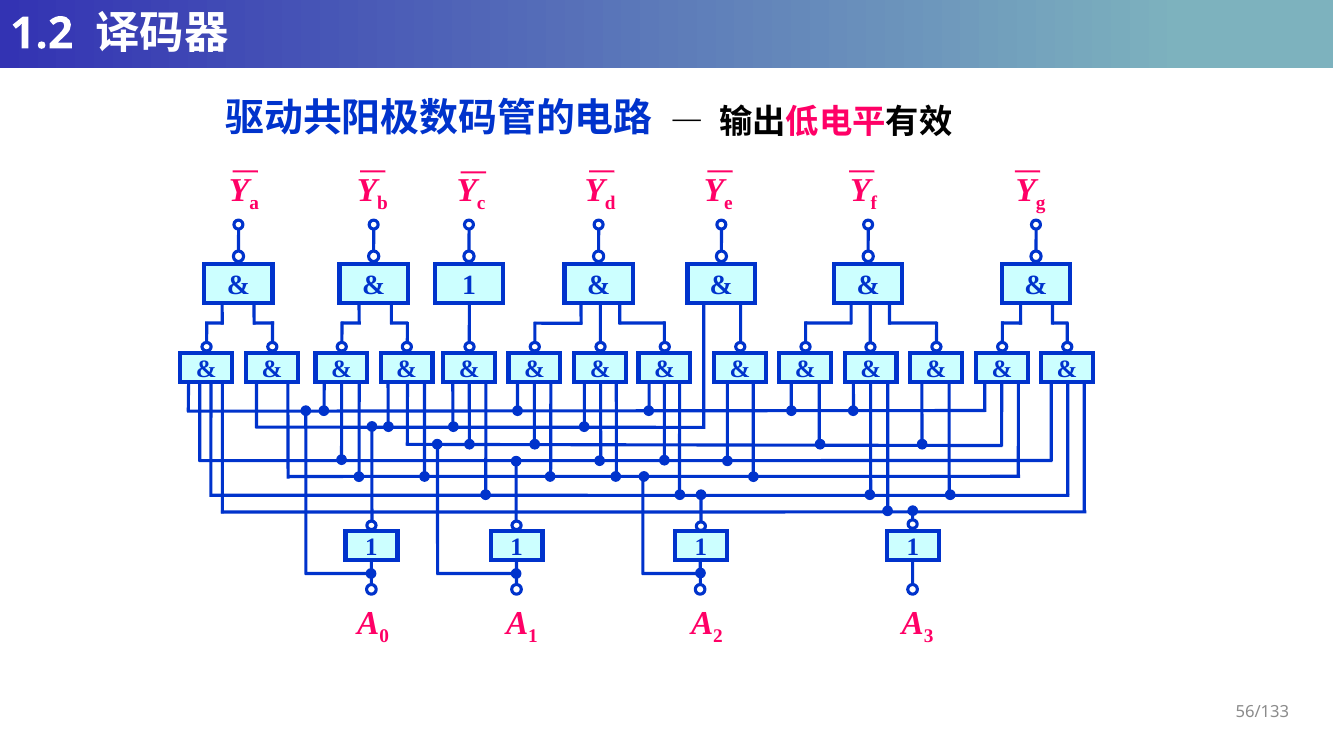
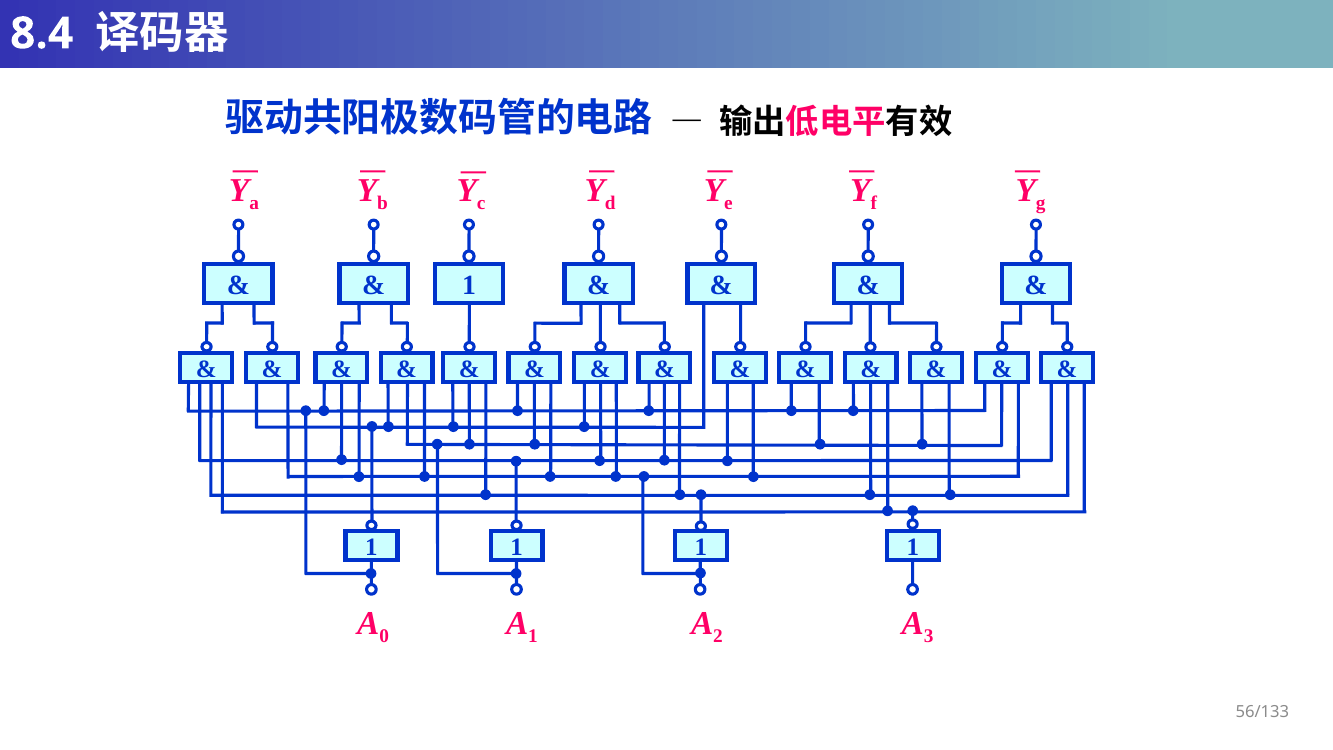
1.2: 1.2 -> 8.4 (42, 34)
